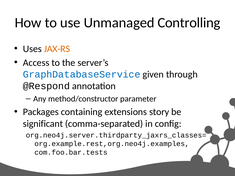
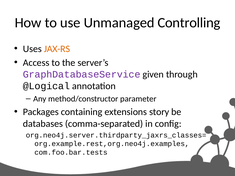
GraphDatabaseService colour: blue -> purple (82, 74)
@Respond: @Respond -> @Logical (46, 86)
significant: significant -> databases (43, 124)
